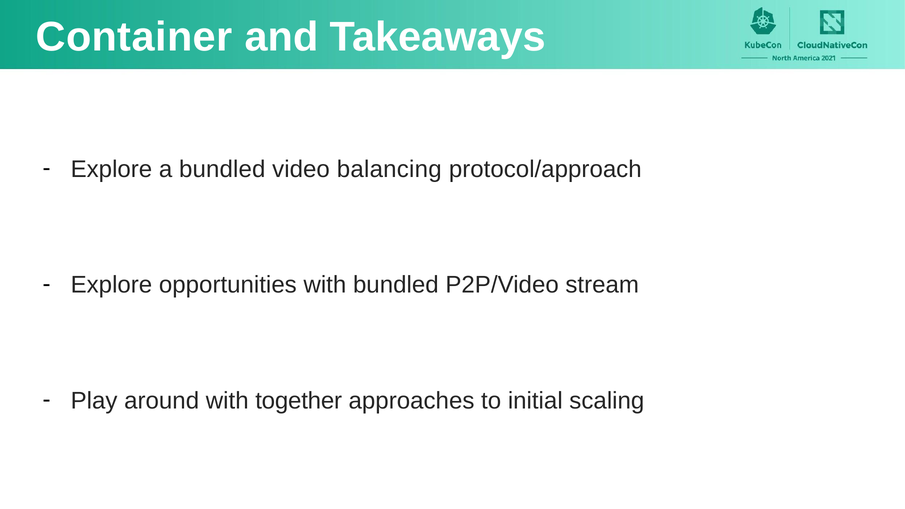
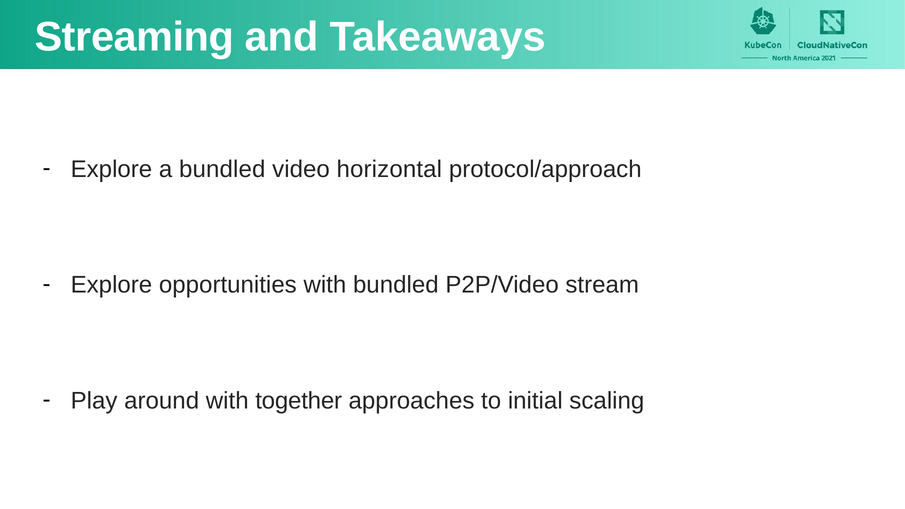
Container: Container -> Streaming (134, 37)
balancing: balancing -> horizontal (389, 169)
